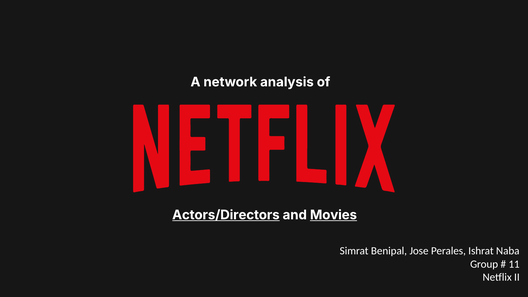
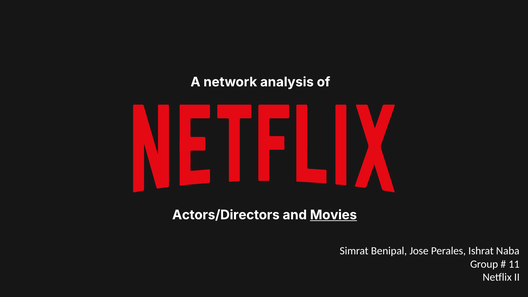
Actors/Directors underline: present -> none (226, 215)
